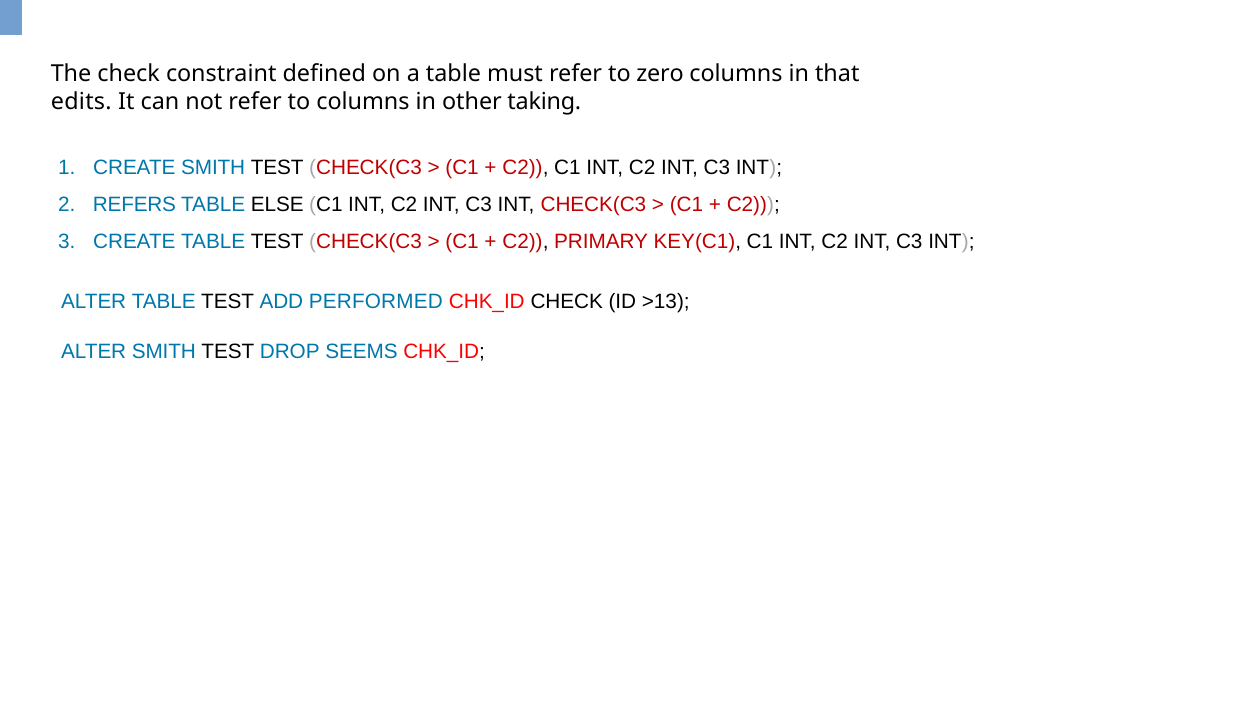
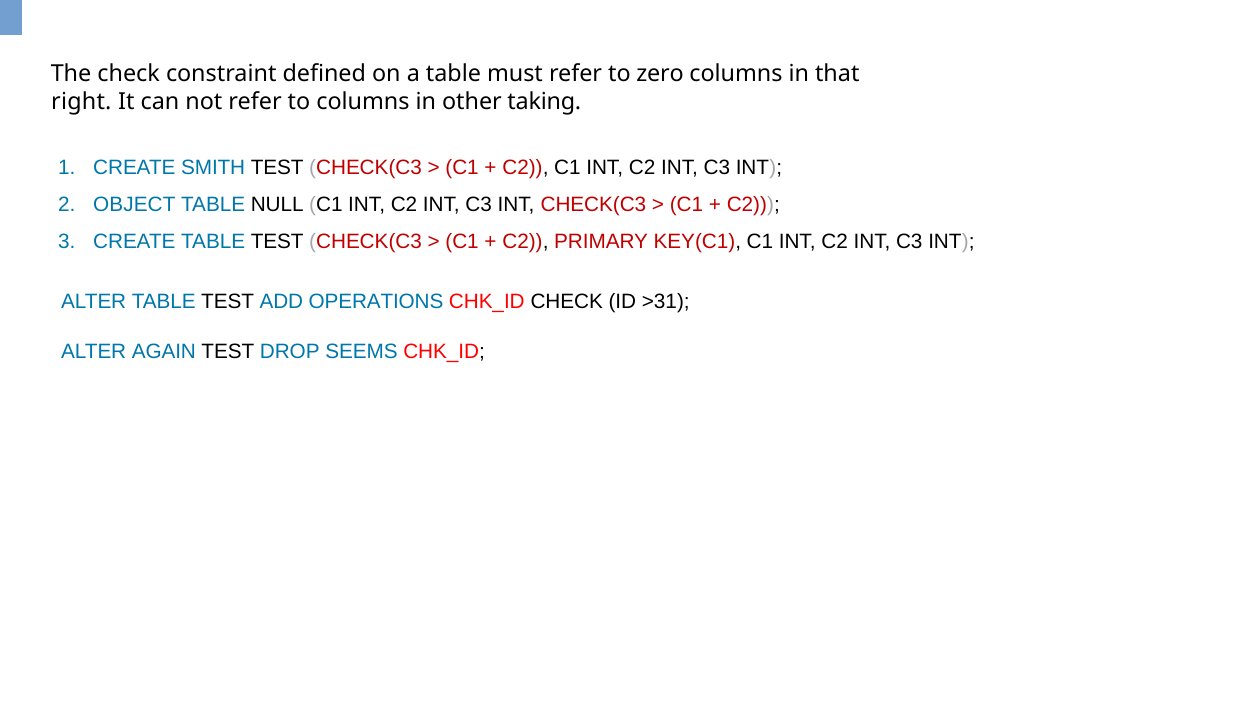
edits: edits -> right (81, 102)
REFERS: REFERS -> OBJECT (134, 205)
ELSE: ELSE -> NULL (277, 205)
PERFORMED: PERFORMED -> OPERATIONS (376, 302)
>13: >13 -> >31 (666, 302)
ALTER SMITH: SMITH -> AGAIN (164, 352)
